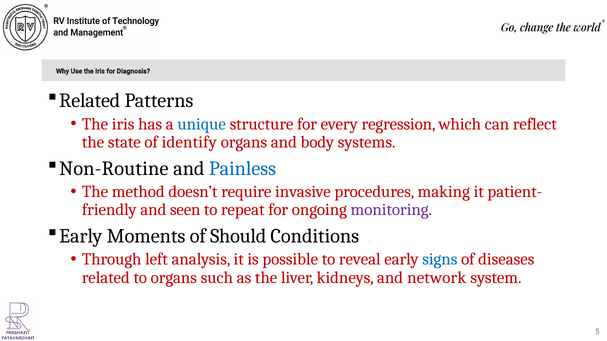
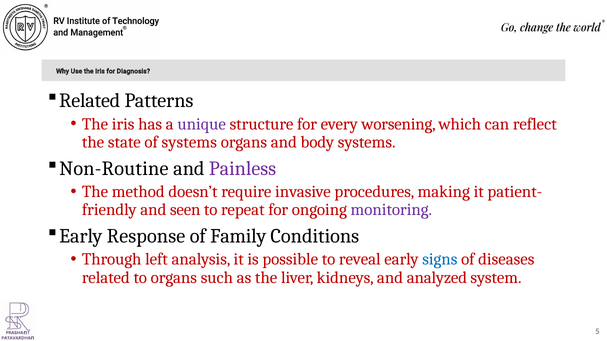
unique colour: blue -> purple (202, 124)
regression: regression -> worsening (399, 124)
of identify: identify -> systems (189, 142)
Painless colour: blue -> purple (243, 169)
Moments: Moments -> Response (146, 237)
Should: Should -> Family (238, 237)
network: network -> analyzed (437, 278)
